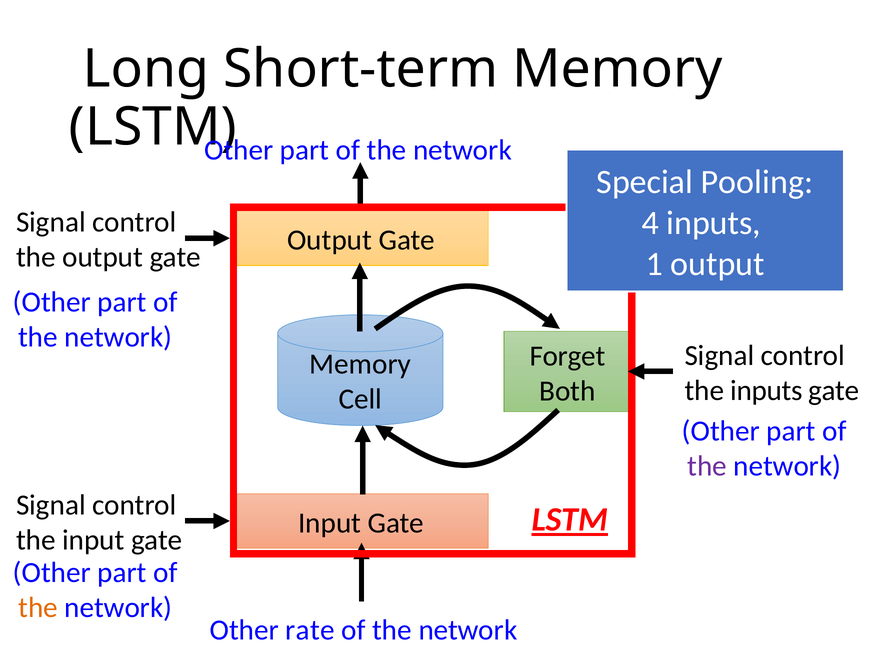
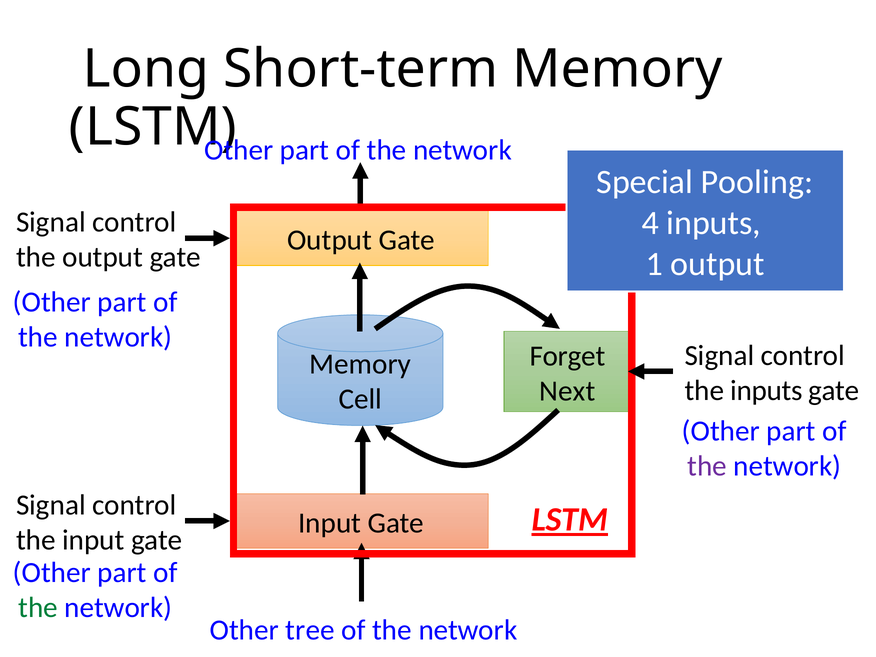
Both: Both -> Next (567, 391)
the colour: orange -> green (38, 607)
rate: rate -> tree (310, 630)
